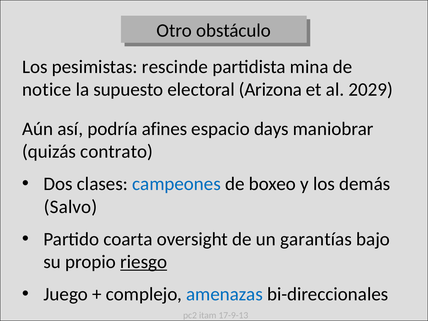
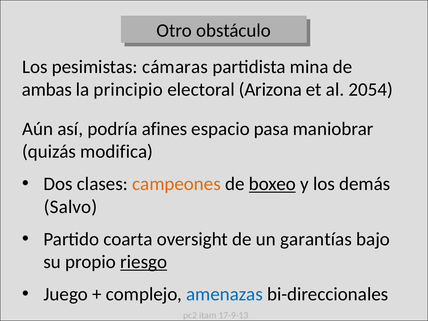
rescinde: rescinde -> cámaras (175, 67)
notice: notice -> ambas (47, 90)
supuesto: supuesto -> principio (128, 90)
2029: 2029 -> 2054 (371, 90)
days: days -> pasa (271, 129)
contrato: contrato -> modifica (117, 152)
campeones colour: blue -> orange (177, 184)
boxeo underline: none -> present (272, 184)
